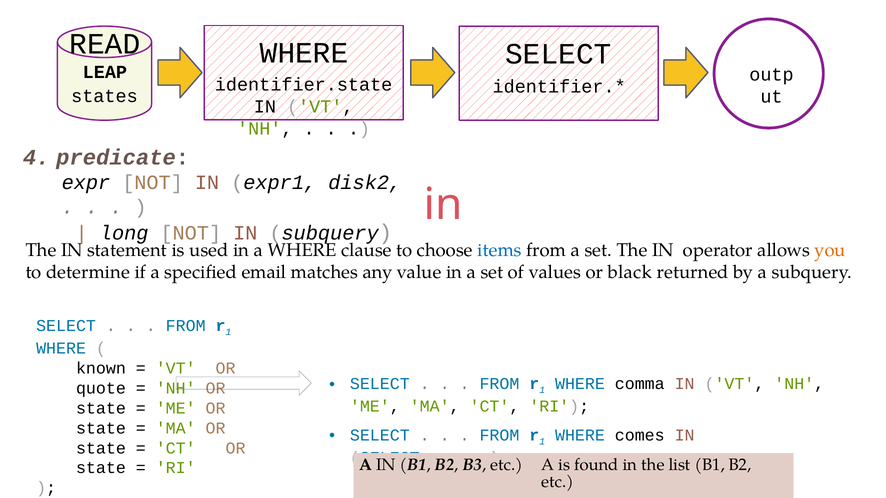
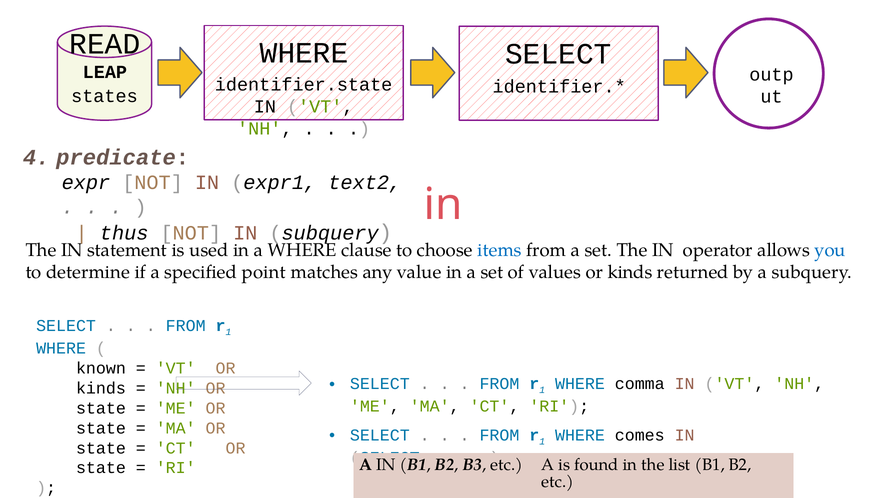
disk2: disk2 -> text2 (365, 183)
long: long -> thus (124, 233)
you colour: orange -> blue (830, 250)
email: email -> point (264, 272)
values or black: black -> kinds (630, 272)
quote: quote -> kinds (101, 389)
